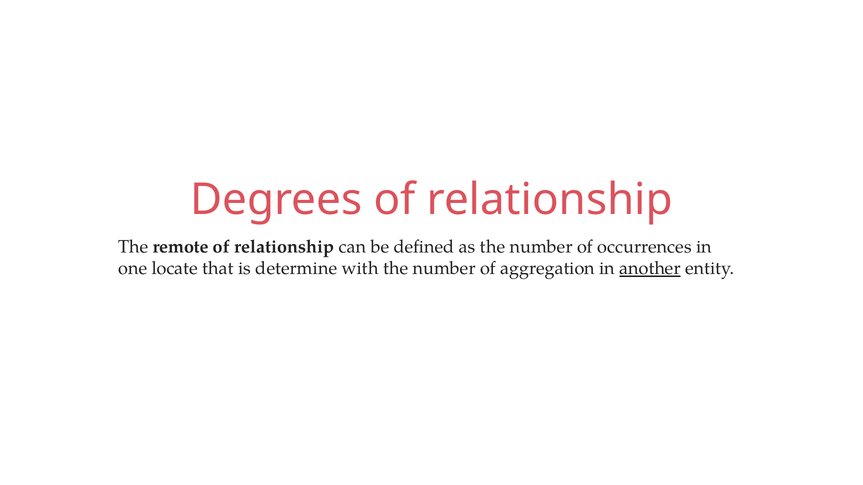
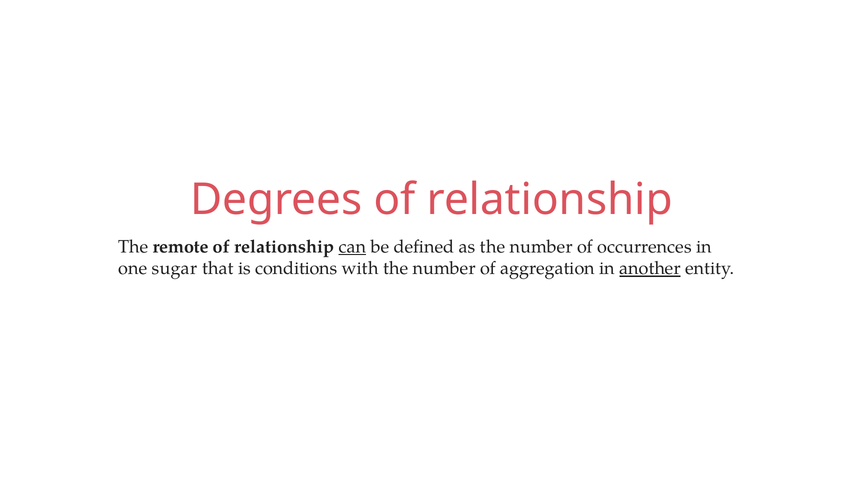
can underline: none -> present (352, 247)
locate: locate -> sugar (175, 269)
determine: determine -> conditions (296, 269)
